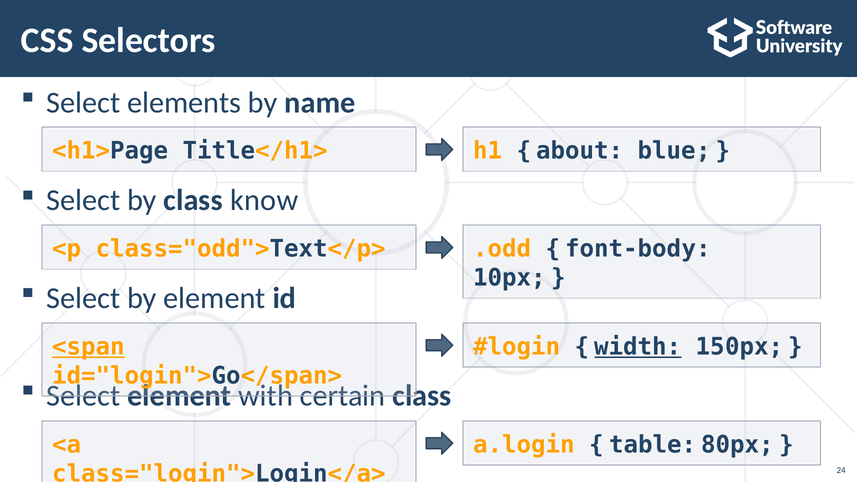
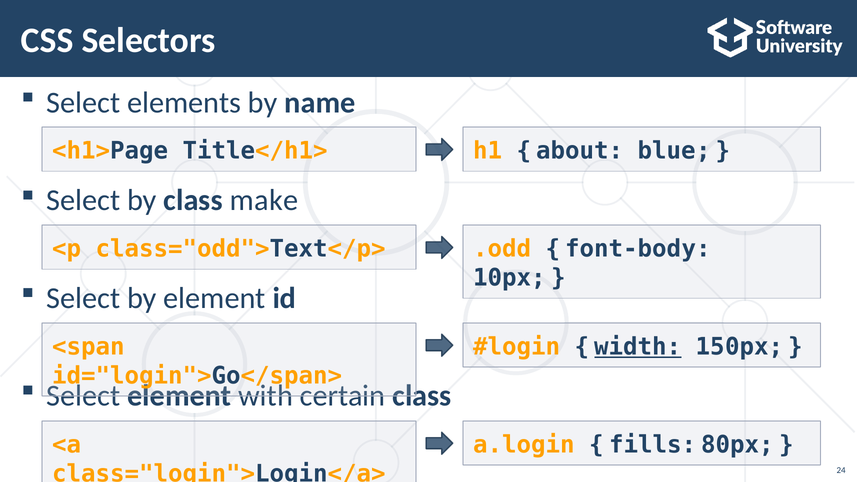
know: know -> make (264, 200)
<span underline: present -> none (88, 347)
table: table -> fills (653, 445)
